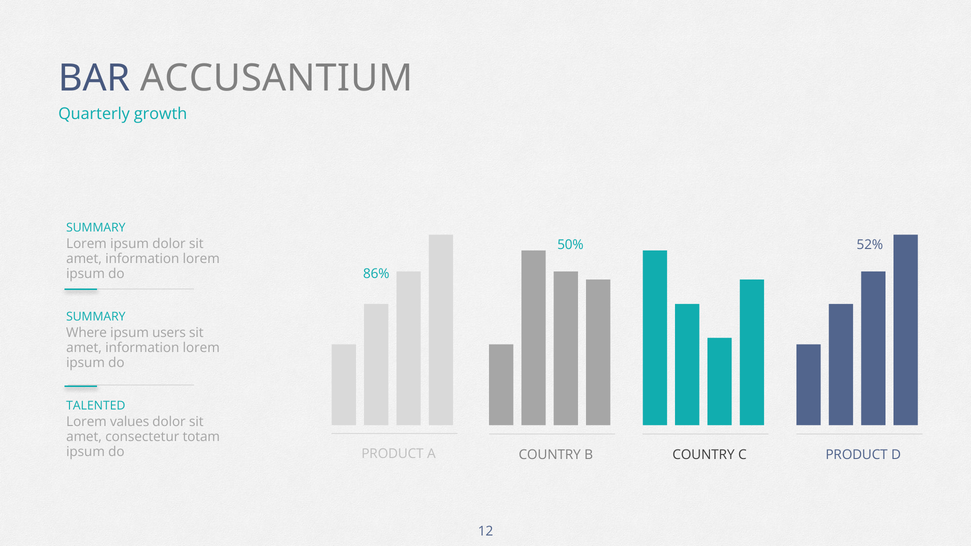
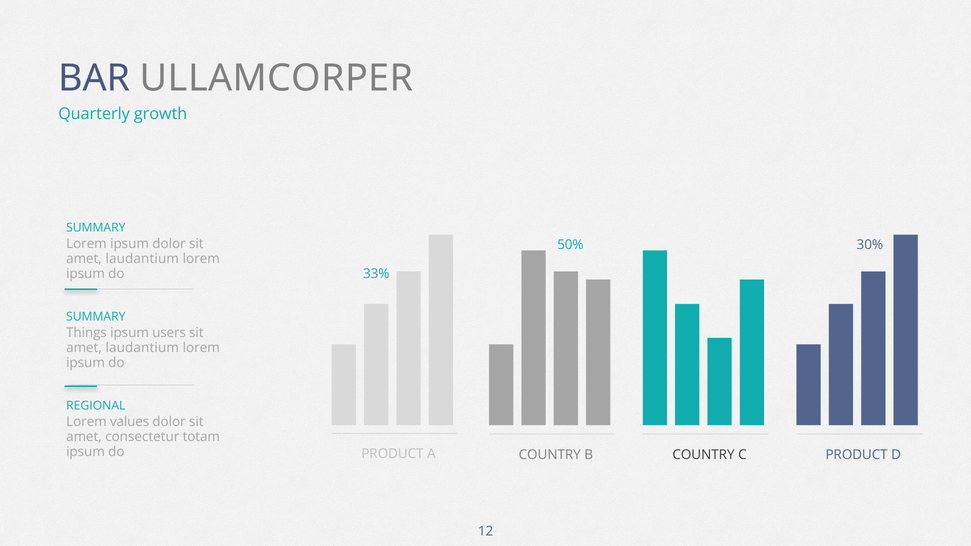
ACCUSANTIUM: ACCUSANTIUM -> ULLAMCORPER (277, 78)
52%: 52% -> 30% (870, 245)
information: information -> laudantium (142, 259)
86%: 86% -> 33% (376, 274)
Where: Where -> Things (86, 333)
information: information -> laudantium (142, 348)
TALENTED: TALENTED -> REGIONAL (96, 406)
